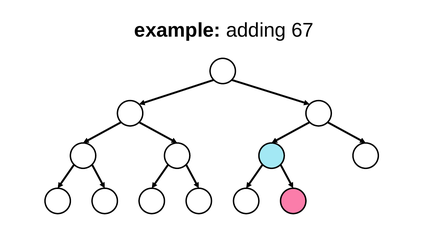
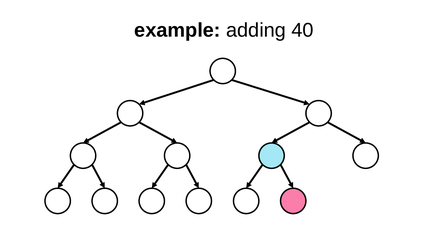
67: 67 -> 40 (303, 30)
